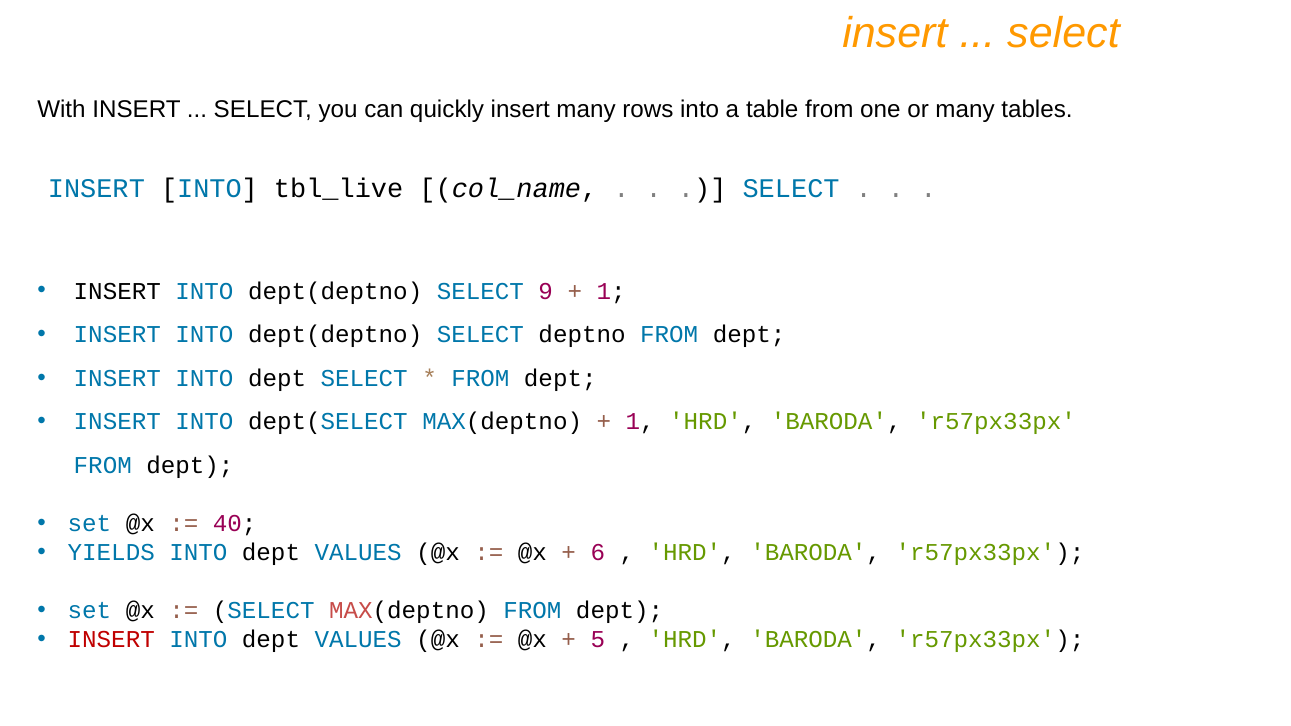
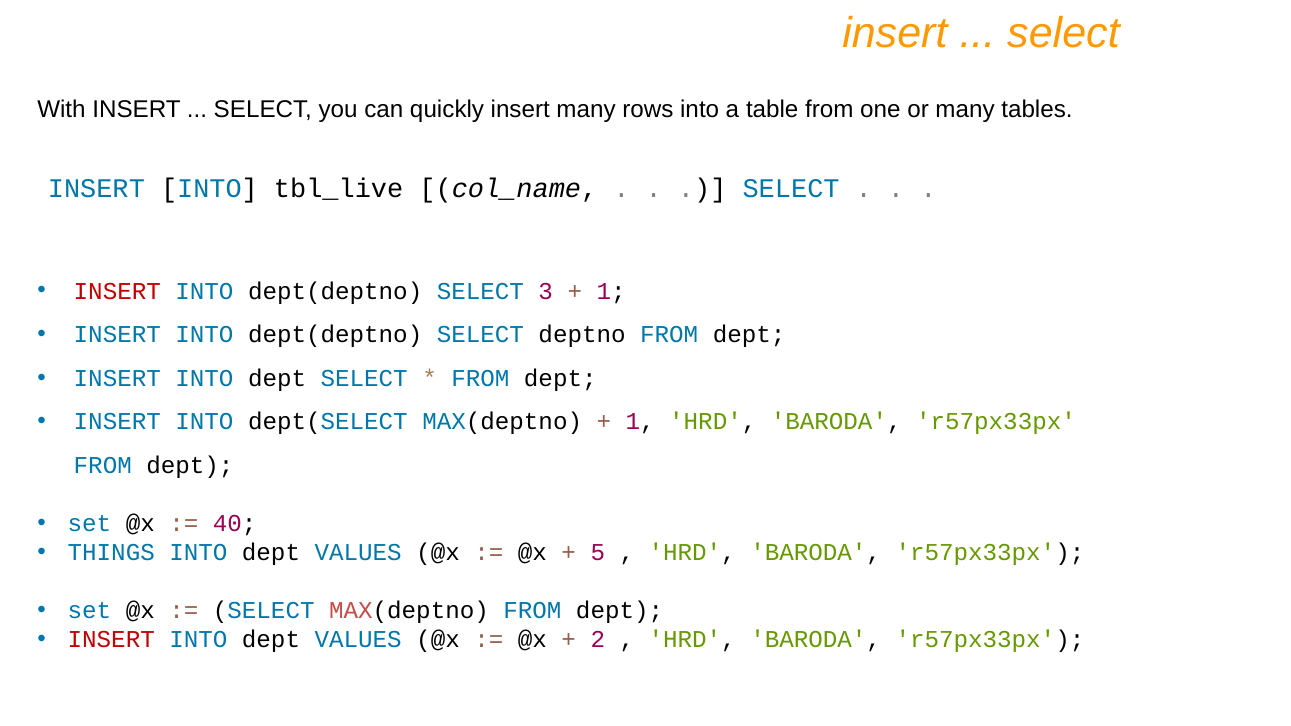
INSERT colour: black -> red (117, 291)
9: 9 -> 3 (546, 291)
YIELDS: YIELDS -> THINGS (111, 553)
6: 6 -> 5 (598, 553)
5: 5 -> 2 (598, 640)
